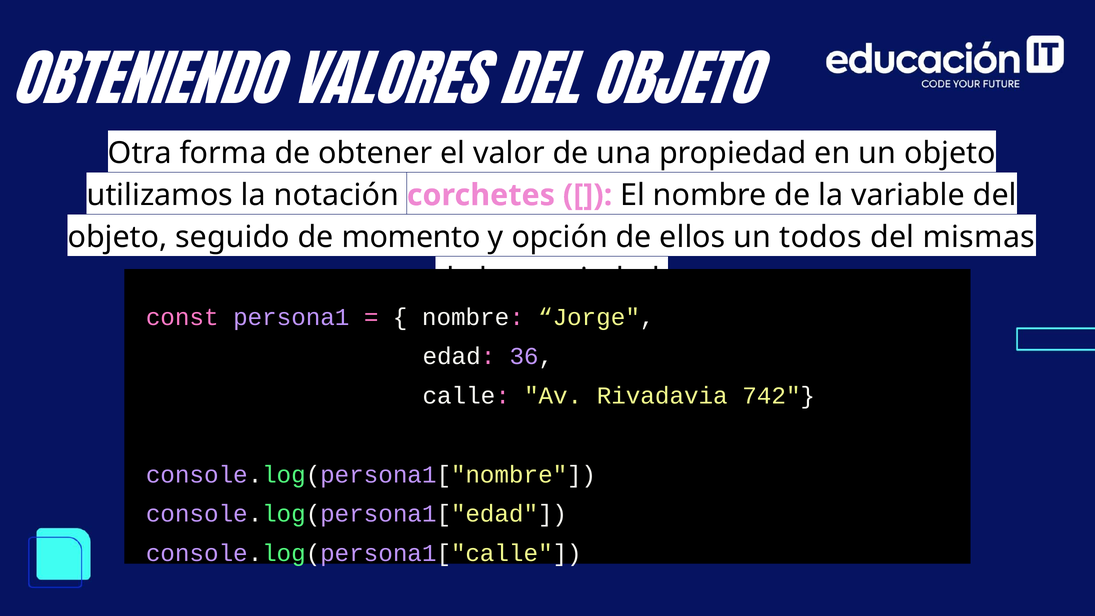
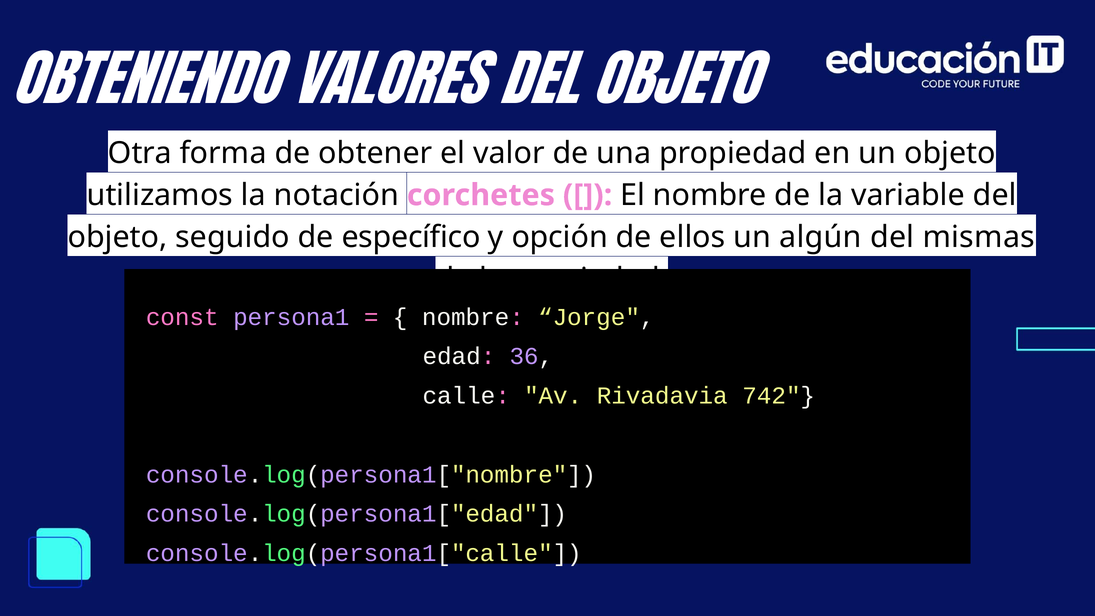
momento: momento -> específico (411, 237)
todos: todos -> algún (820, 237)
